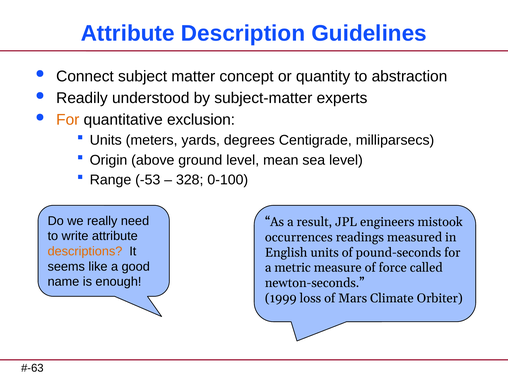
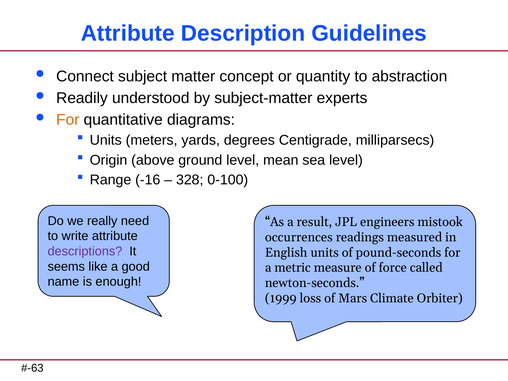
exclusion: exclusion -> diagrams (201, 120)
-53: -53 -> -16 (148, 180)
descriptions colour: orange -> purple (85, 251)
